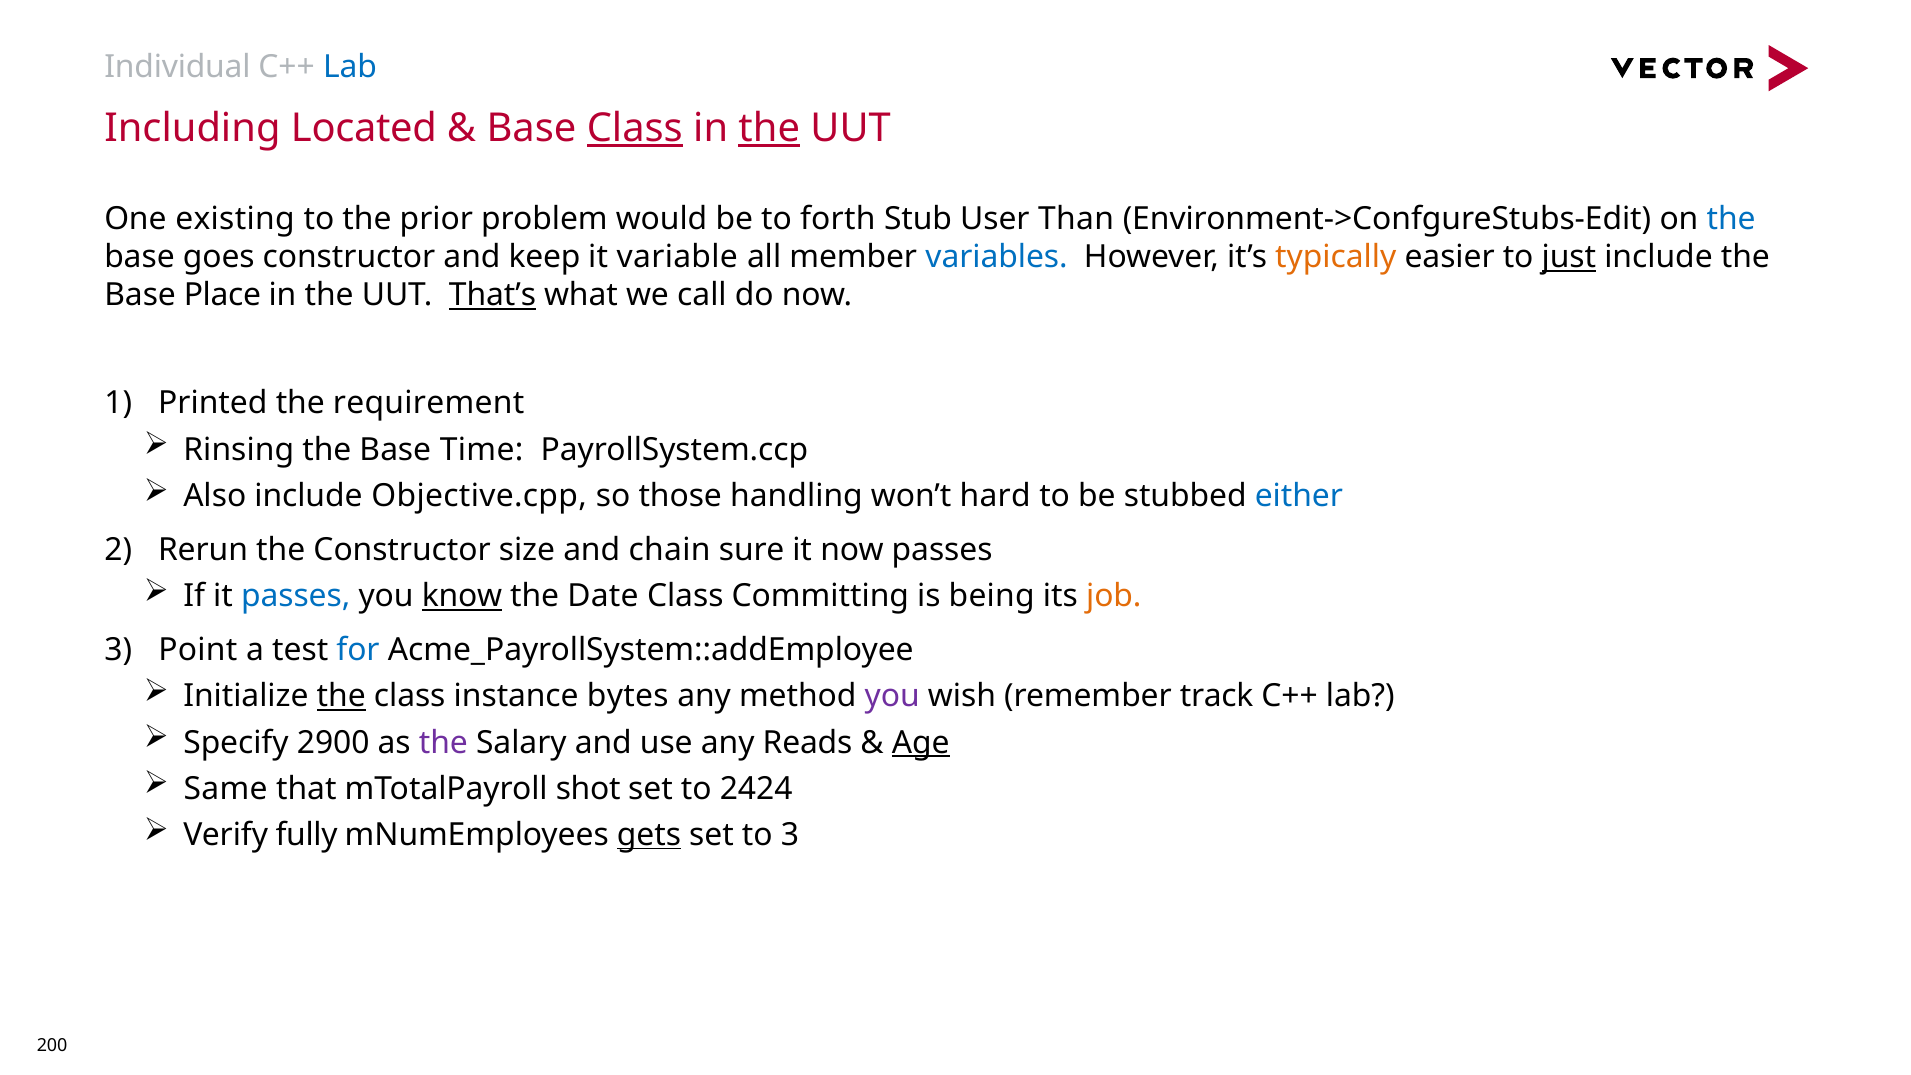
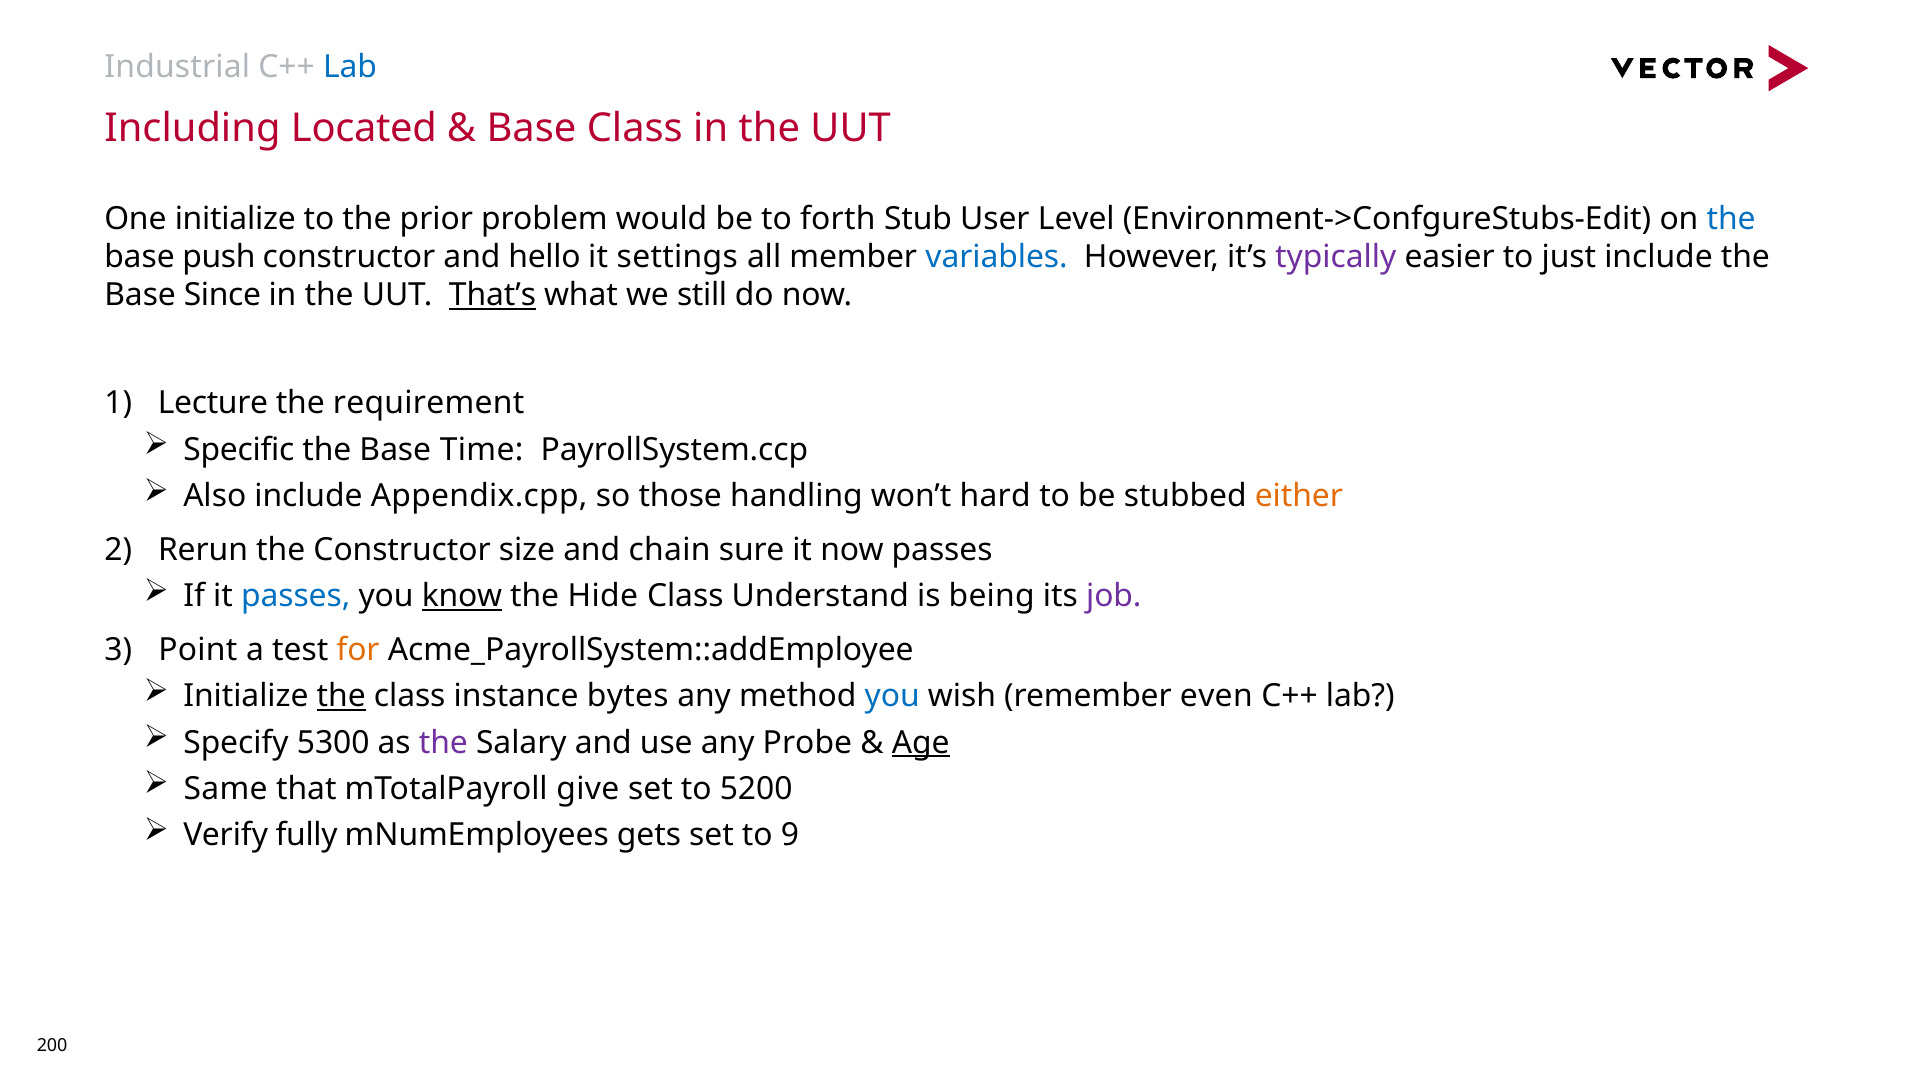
Individual: Individual -> Industrial (177, 67)
Class underline: present -> none (635, 128)
the underline: present -> none (769, 128)
One existing: existing -> initialize (235, 219)
Than: Than -> Level (1076, 219)
goes: goes -> push (219, 257)
keep: keep -> hello (544, 257)
variable: variable -> settings (677, 257)
typically colour: orange -> purple (1336, 257)
just underline: present -> none (1569, 257)
Place: Place -> Since (222, 295)
call: call -> still (702, 295)
Printed: Printed -> Lecture (213, 403)
Rinsing: Rinsing -> Specific (239, 450)
Objective.cpp: Objective.cpp -> Appendix.cpp (479, 496)
either colour: blue -> orange (1299, 496)
Date: Date -> Hide (603, 596)
Committing: Committing -> Understand (820, 596)
job colour: orange -> purple (1114, 596)
for colour: blue -> orange (358, 650)
you colour: purple -> blue (892, 696)
track: track -> even (1216, 696)
2900: 2900 -> 5300 (333, 742)
Reads: Reads -> Probe (807, 742)
shot: shot -> give (588, 789)
2424: 2424 -> 5200 (756, 789)
gets underline: present -> none (649, 835)
to 3: 3 -> 9 (790, 835)
